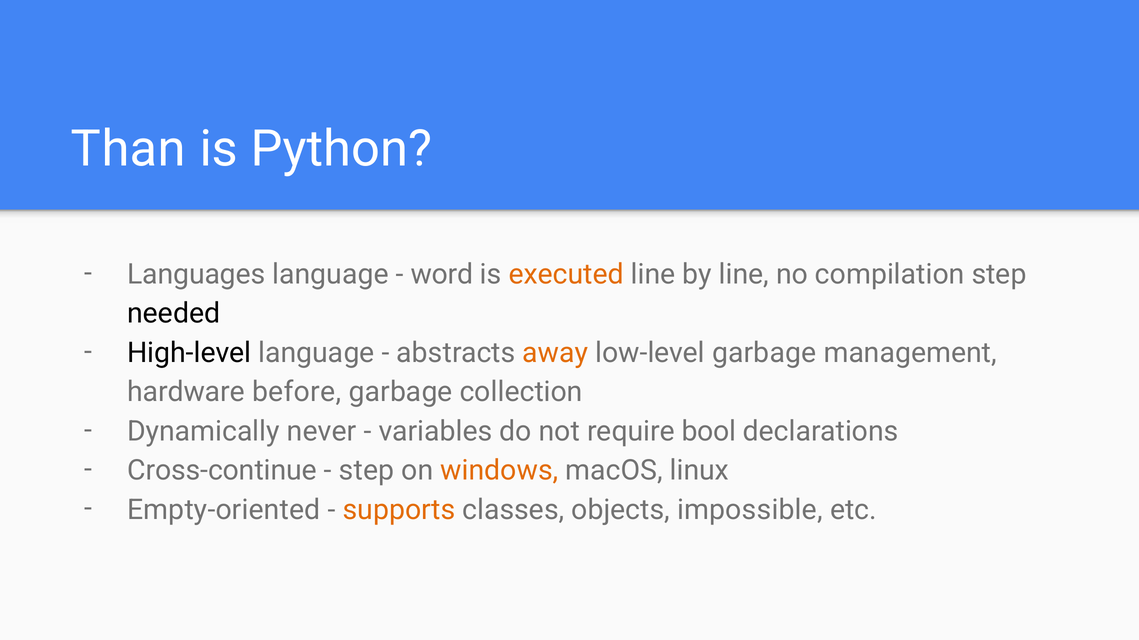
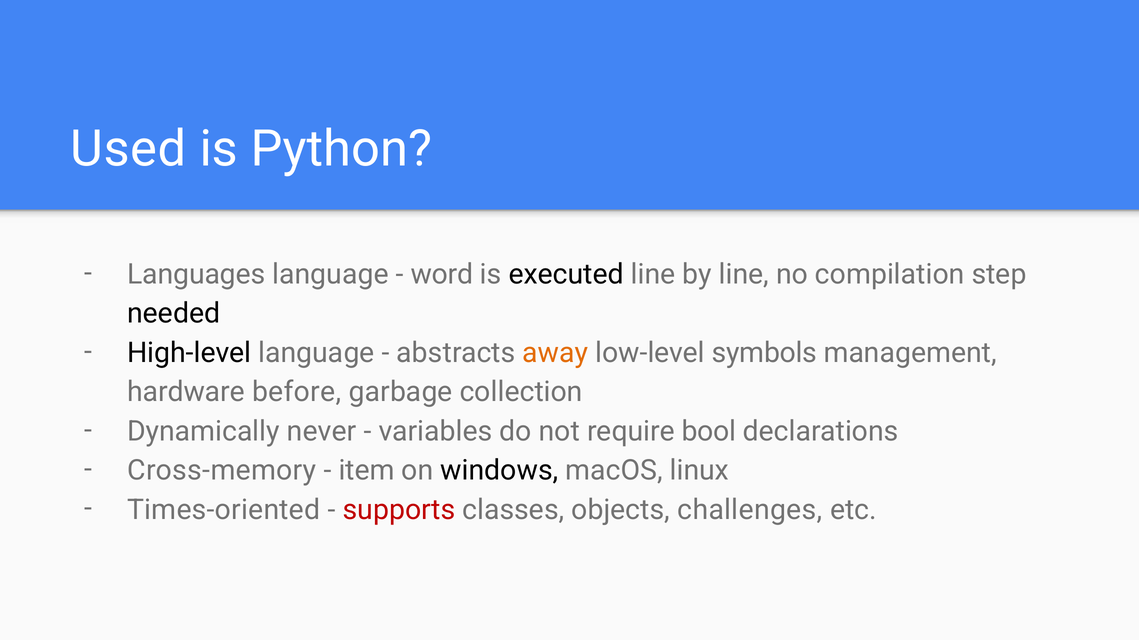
Than: Than -> Used (128, 149)
executed colour: orange -> black (566, 275)
low-level garbage: garbage -> symbols (764, 353)
Cross-continue: Cross-continue -> Cross-memory (222, 471)
step: step -> item (367, 471)
windows colour: orange -> black (499, 471)
Empty-oriented: Empty-oriented -> Times-oriented (224, 510)
supports colour: orange -> red (399, 510)
impossible: impossible -> challenges (750, 510)
